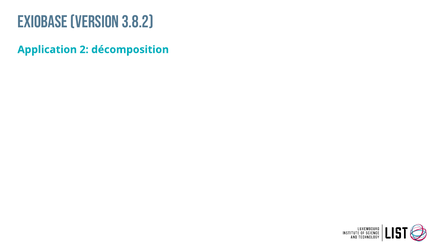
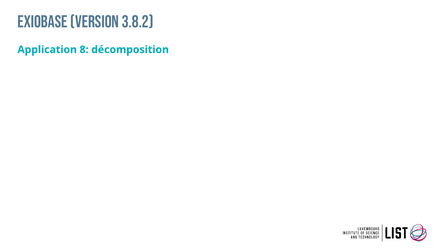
2: 2 -> 8 (84, 50)
